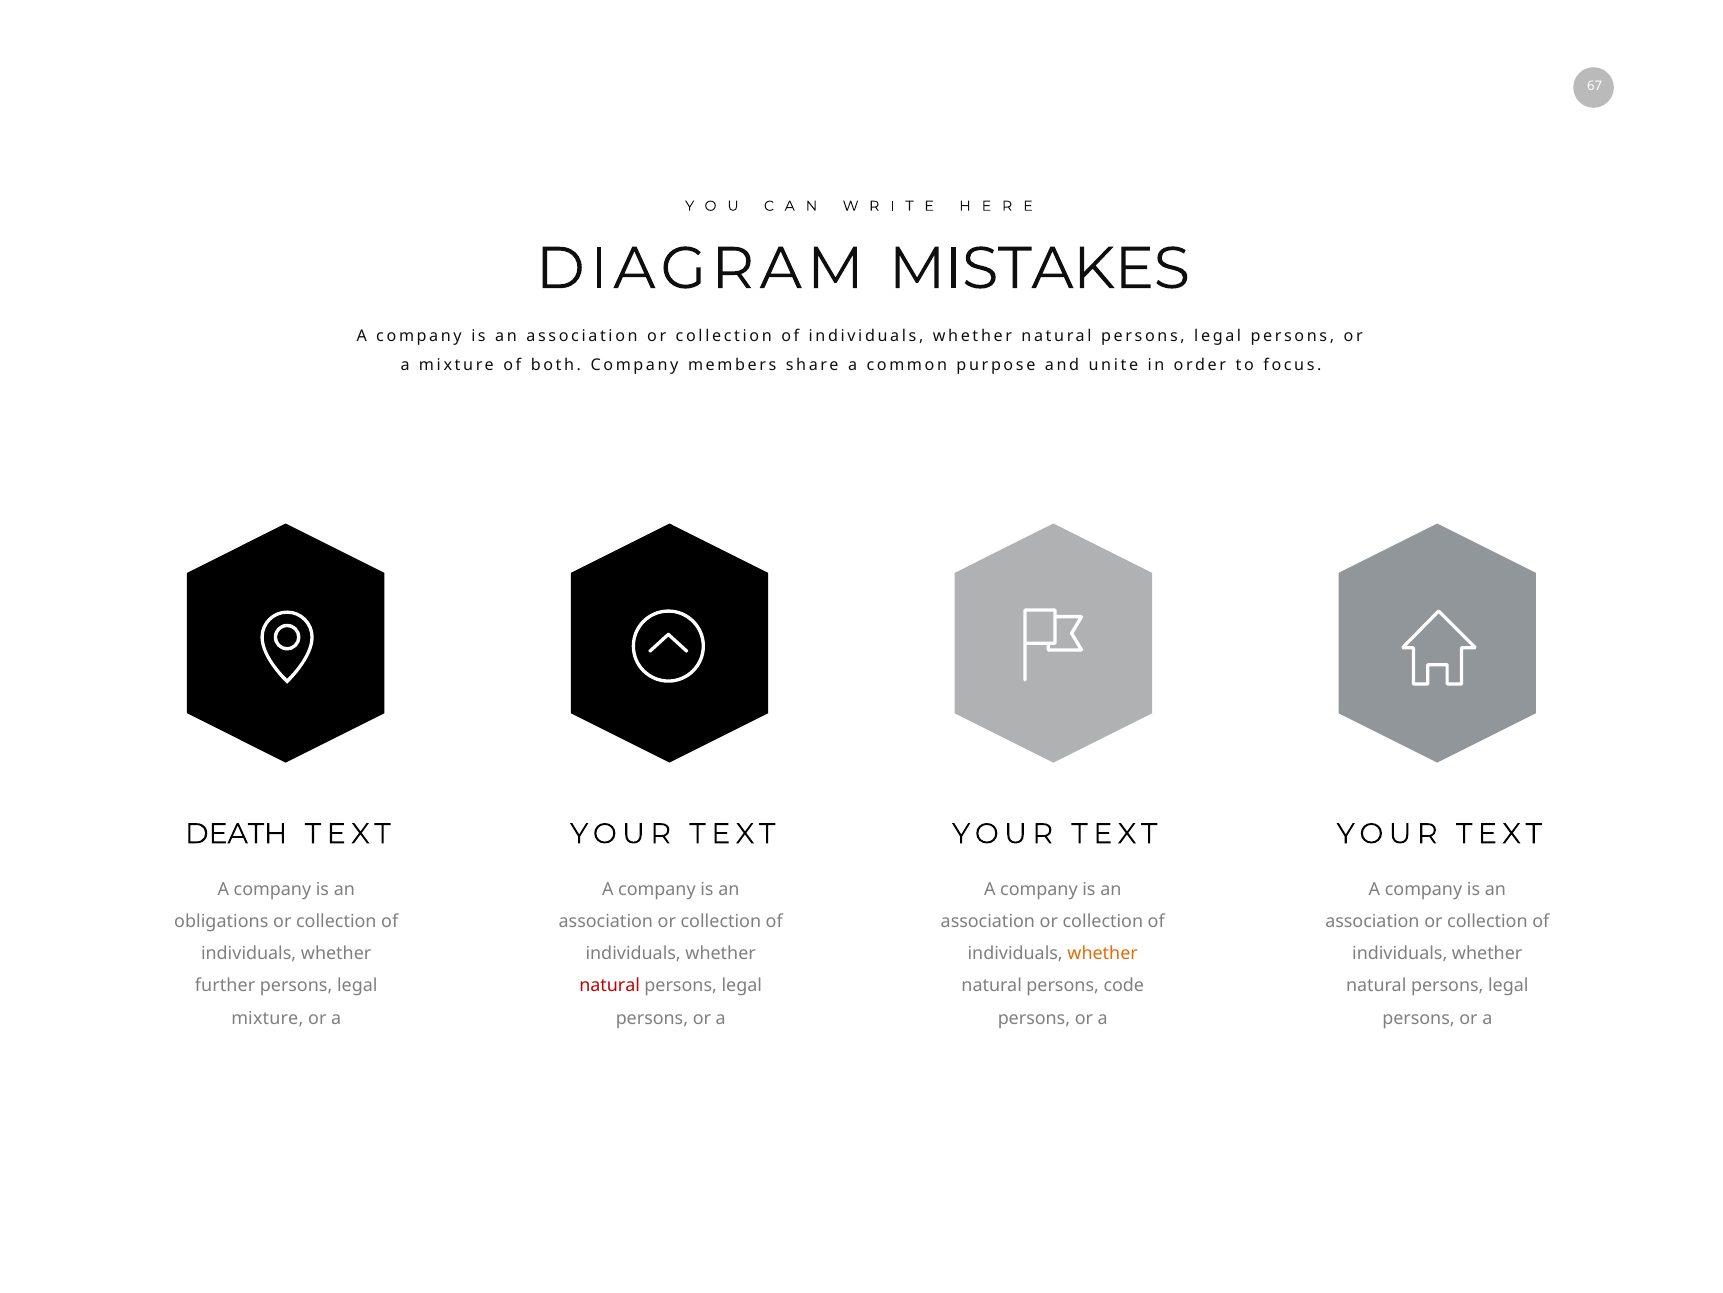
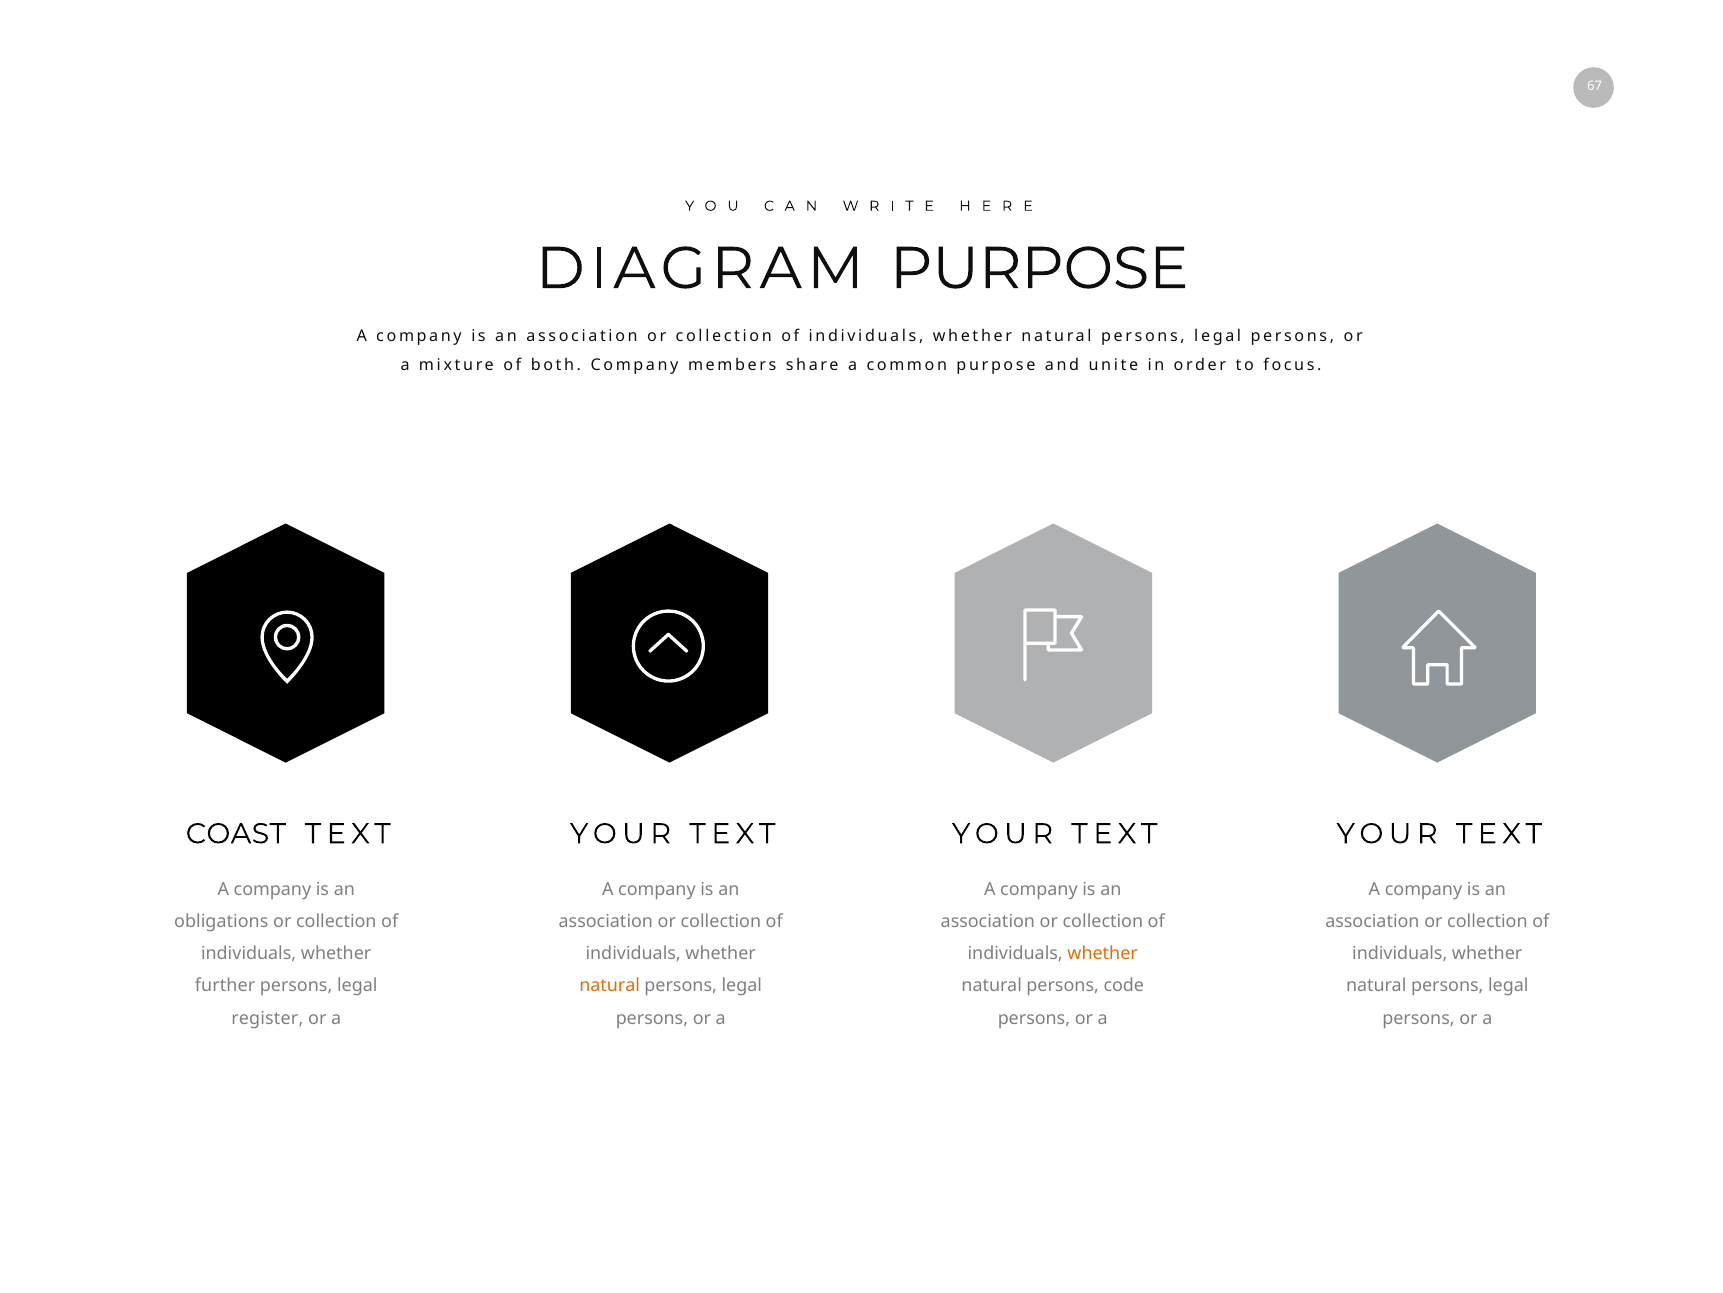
DIAGRAM MISTAKES: MISTAKES -> PURPOSE (1039, 269)
DEATH: DEATH -> COAST (236, 833)
natural colour: red -> orange (610, 985)
mixture: mixture -> register (267, 1018)
